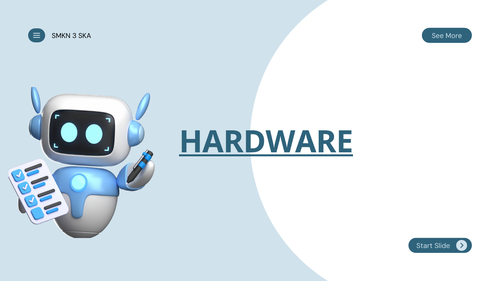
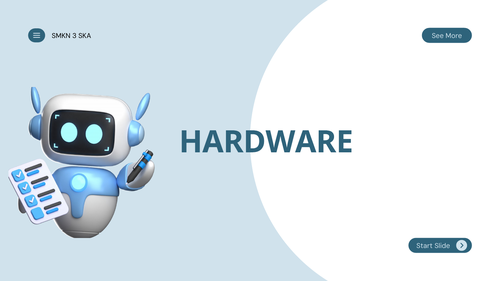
HARDWARE underline: present -> none (266, 142)
